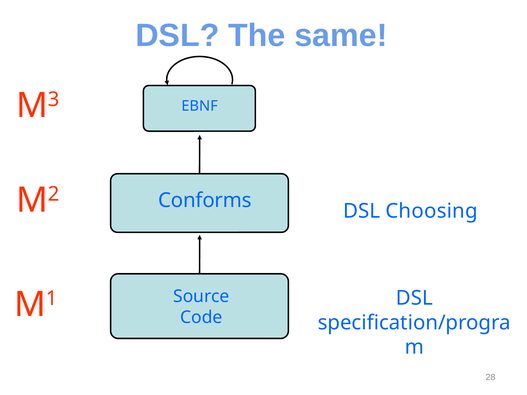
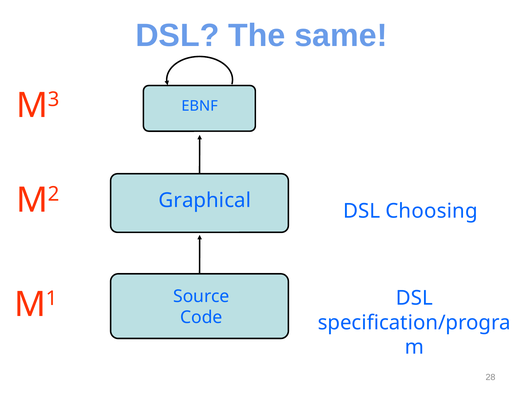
Conforms: Conforms -> Graphical (205, 200)
